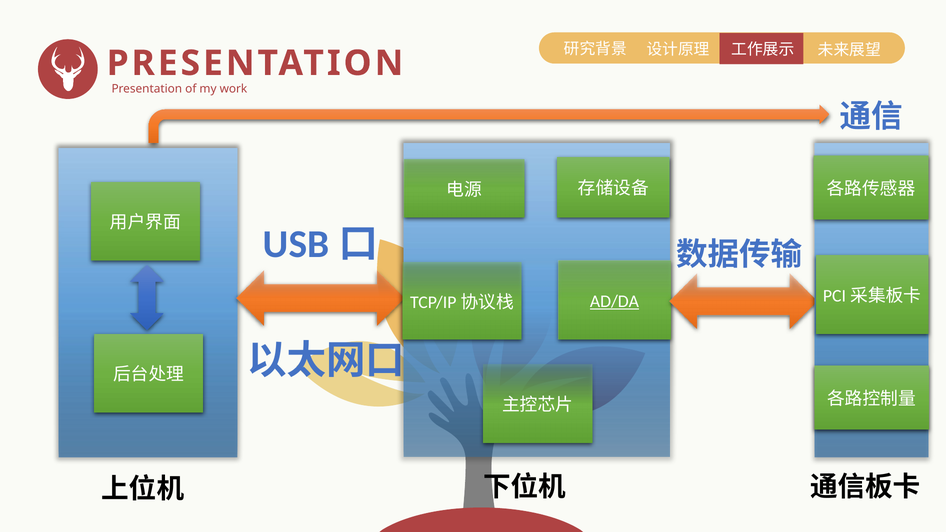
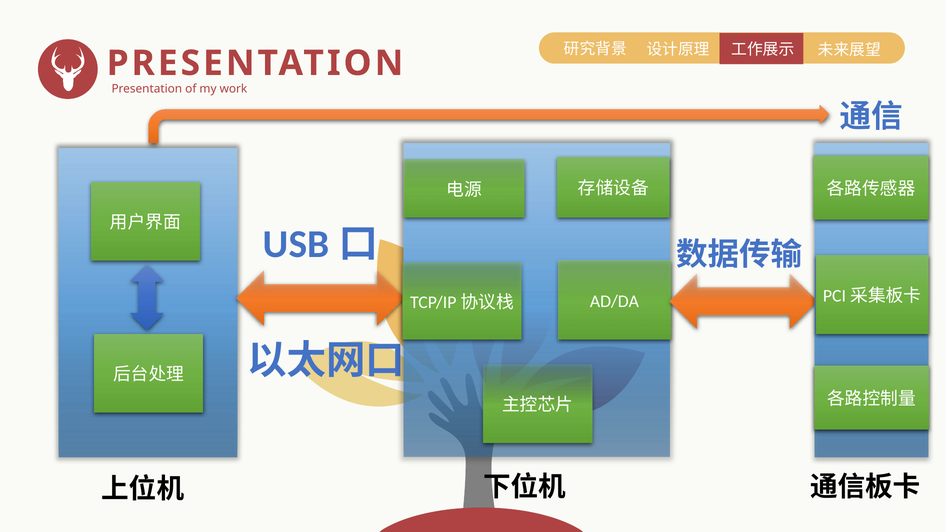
AD/DA underline: present -> none (614, 301)
